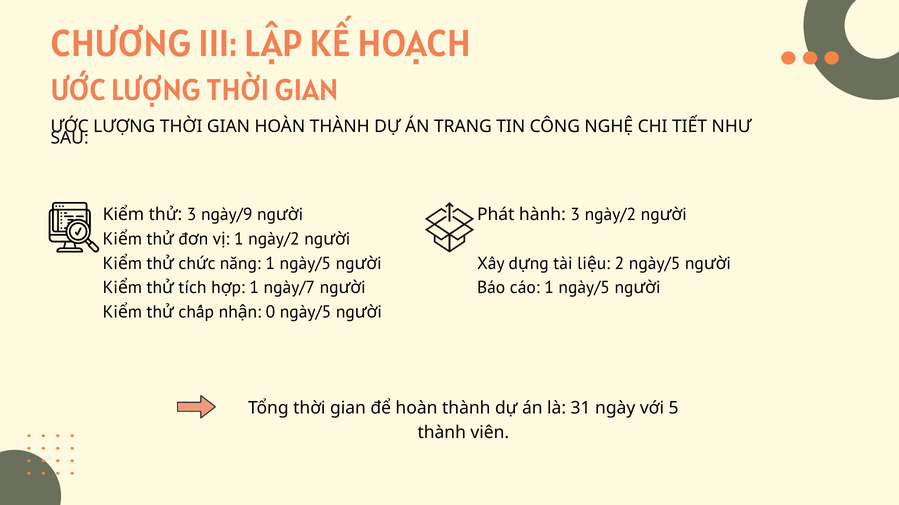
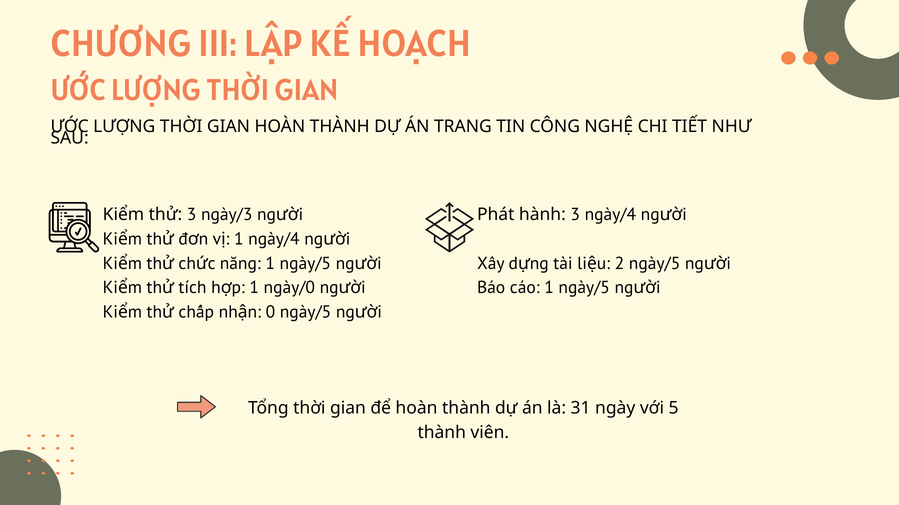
ngày/9: ngày/9 -> ngày/3 (227, 215)
3 ngày/2: ngày/2 -> ngày/4 (610, 215)
1 ngày/2: ngày/2 -> ngày/4 (274, 239)
ngày/7: ngày/7 -> ngày/0 (289, 288)
